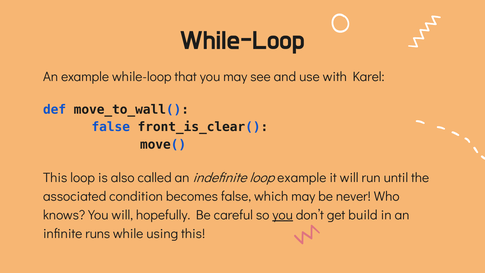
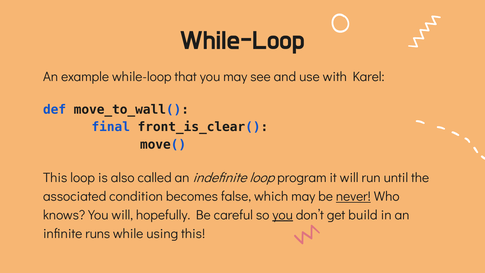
false: false -> final (111, 127)
loop example: example -> program (302, 178)
never underline: none -> present (353, 196)
